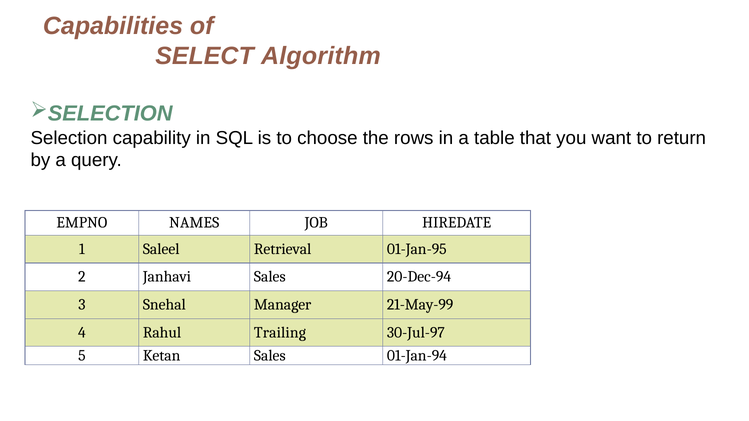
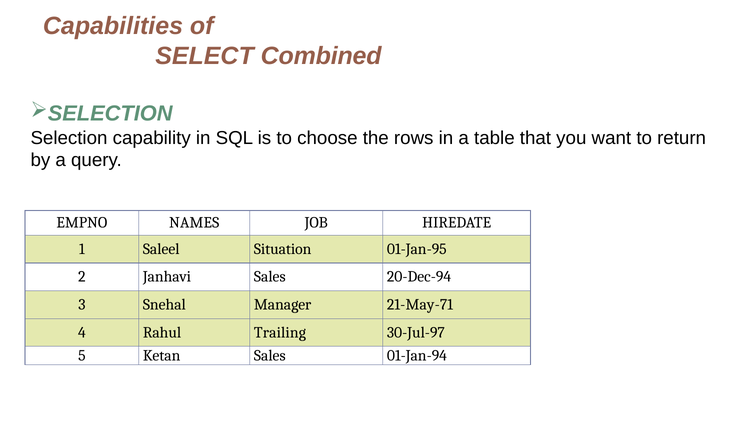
Algorithm: Algorithm -> Combined (321, 56)
Retrieval: Retrieval -> Situation (283, 249)
21-May-99: 21-May-99 -> 21-May-71 (420, 305)
